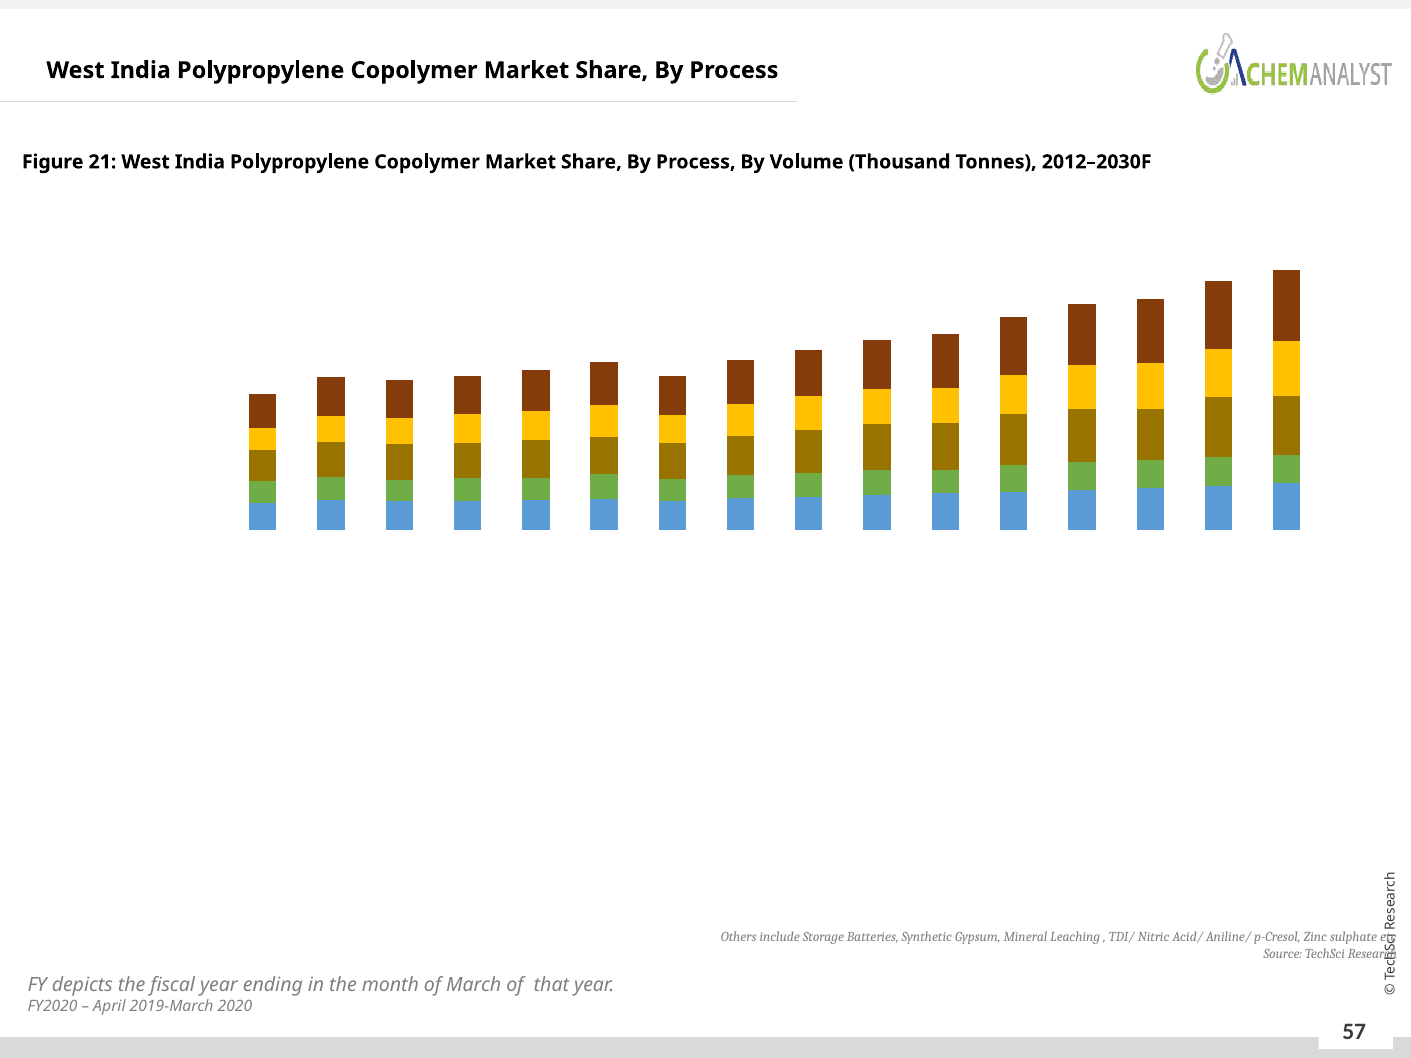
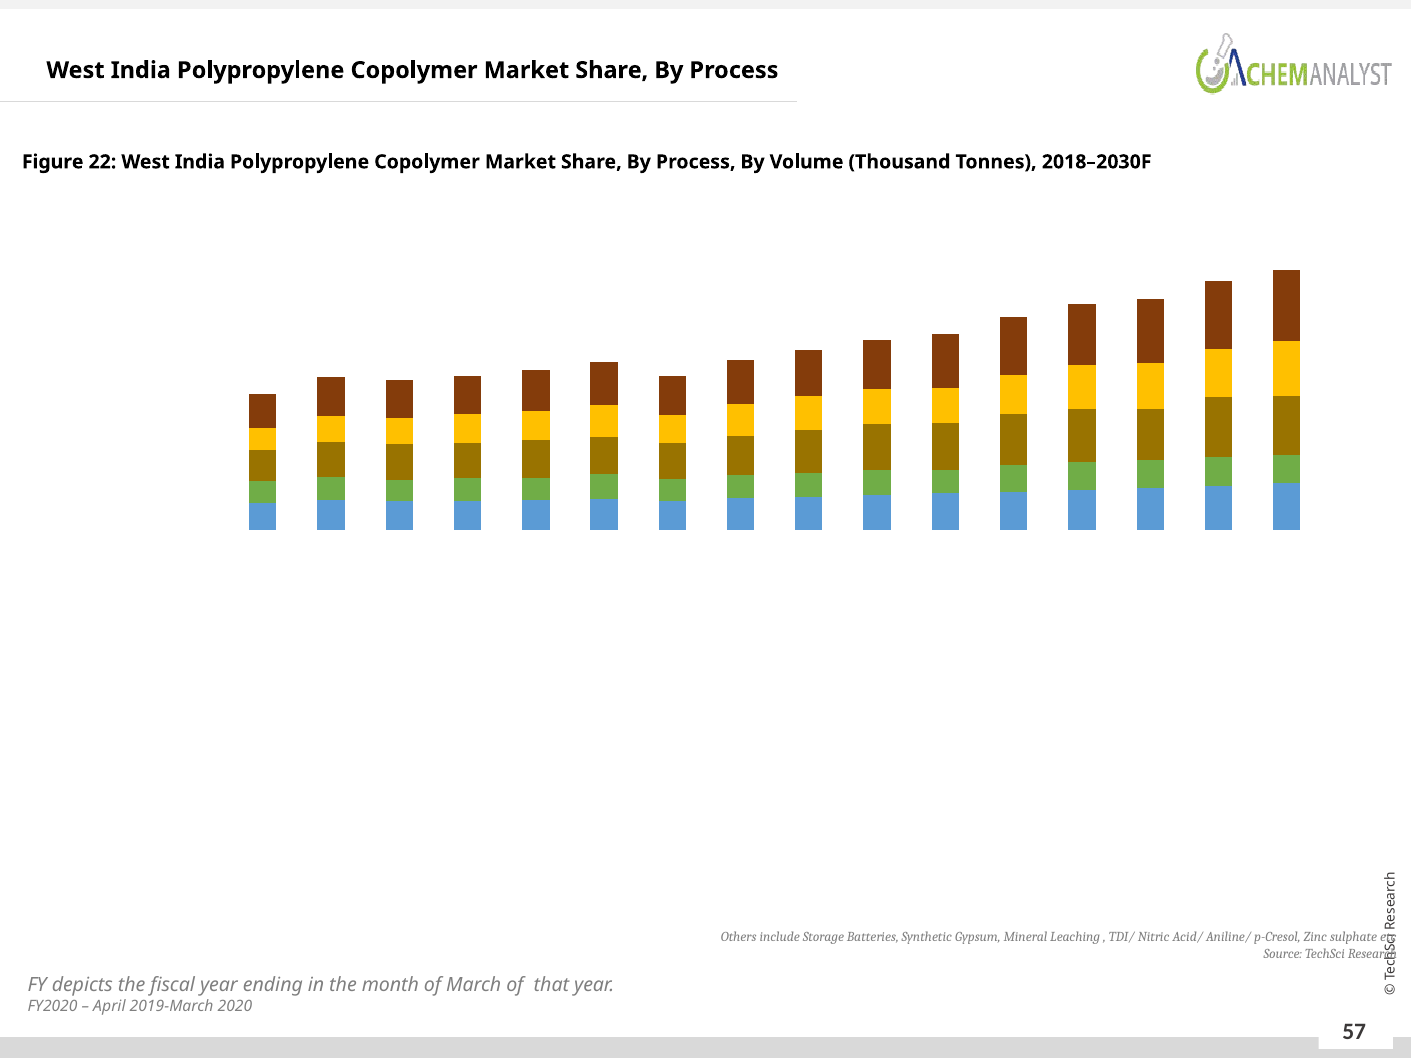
21: 21 -> 22 (102, 162)
2012–2030F: 2012–2030F -> 2018–2030F (1097, 162)
